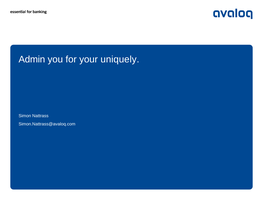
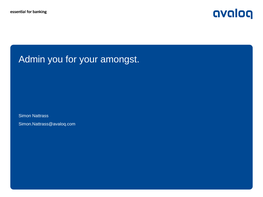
uniquely: uniquely -> amongst (120, 59)
